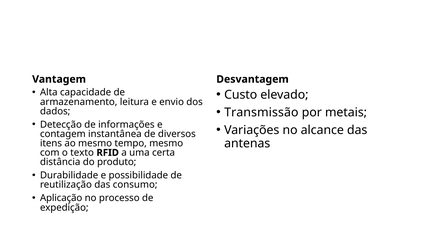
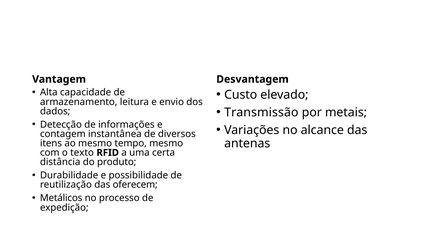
consumo: consumo -> oferecem (135, 185)
Aplicação: Aplicação -> Metálicos (61, 198)
